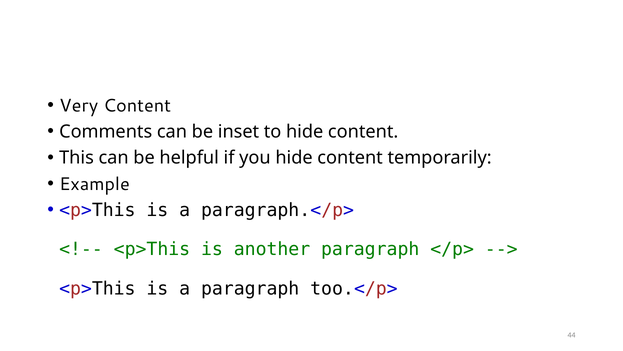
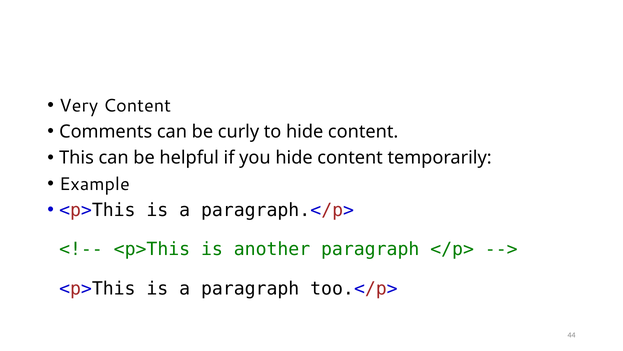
inset: inset -> curly (239, 131)
